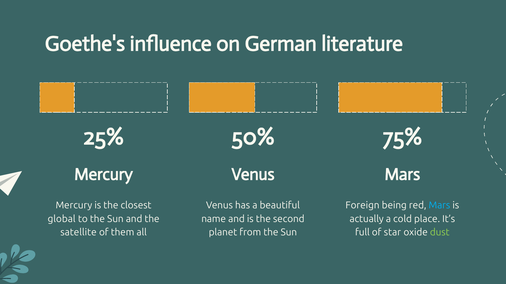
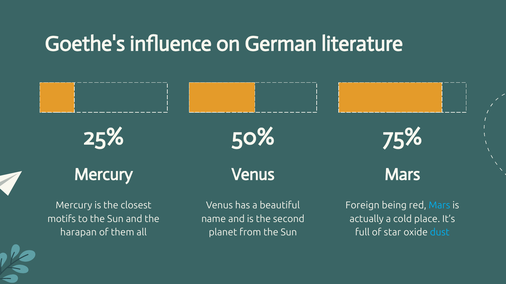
global: global -> motifs (62, 219)
satellite: satellite -> harapan (78, 233)
dust colour: light green -> light blue (440, 233)
